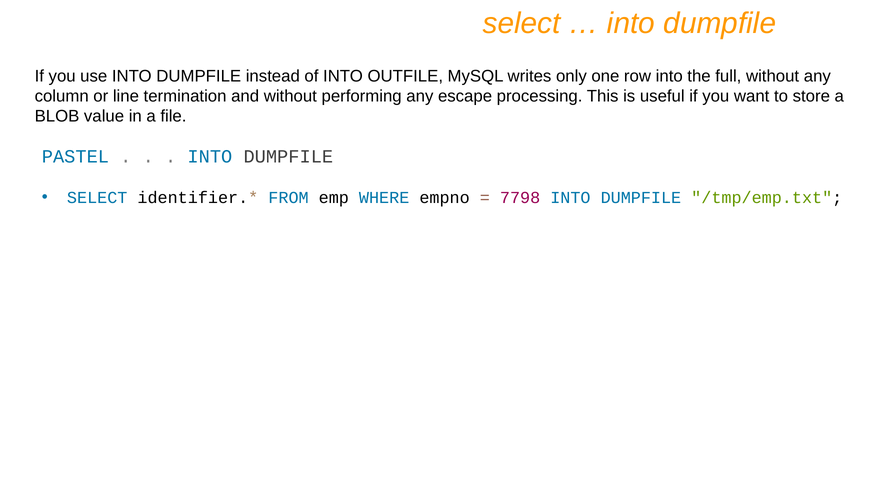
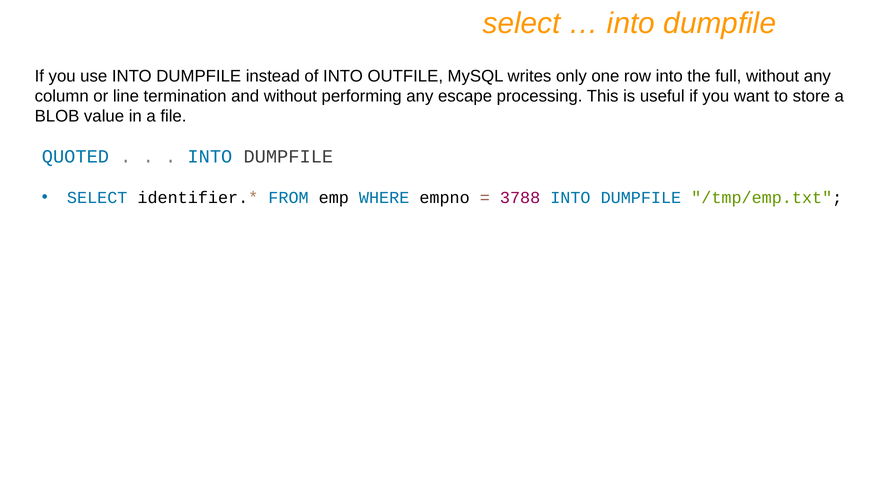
PASTEL: PASTEL -> QUOTED (75, 157)
7798: 7798 -> 3788 (520, 198)
